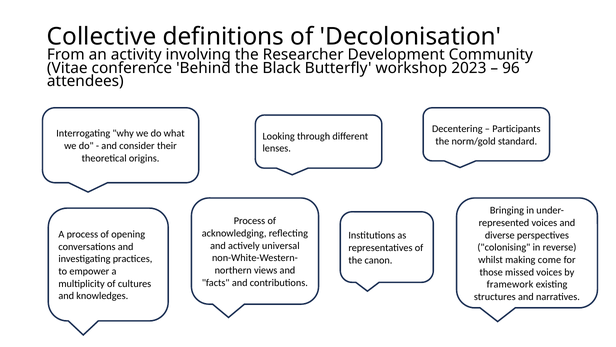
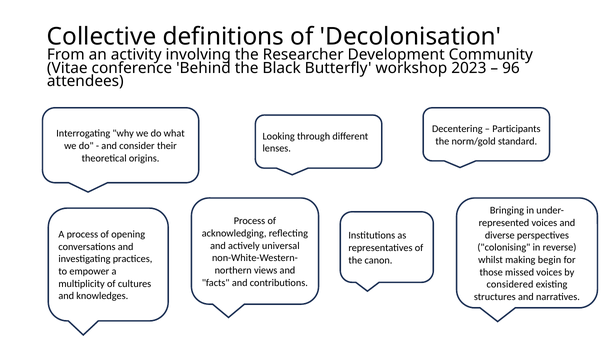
come: come -> begin (550, 259)
framework: framework -> considered (510, 284)
